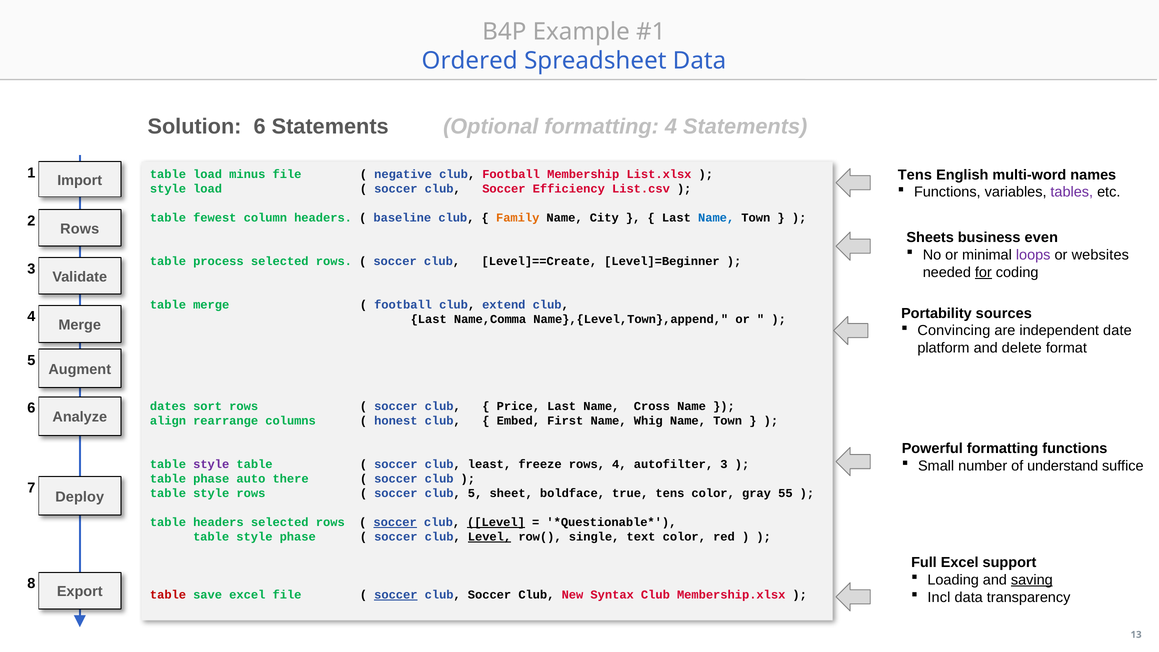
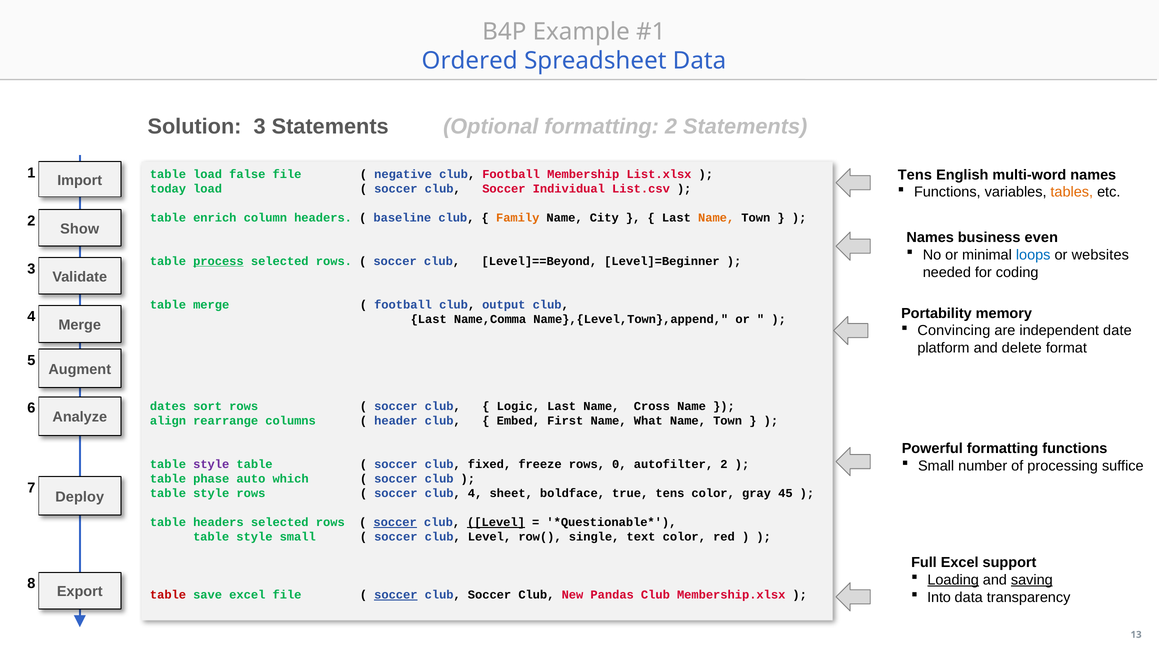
Solution 6: 6 -> 3 (260, 127)
formatting 4: 4 -> 2 (671, 127)
minus: minus -> false (247, 174)
style: style -> today (168, 189)
Efficiency: Efficiency -> Individual (569, 189)
tables colour: purple -> orange (1072, 192)
fewest: fewest -> enrich (215, 218)
Name colour: blue -> orange (716, 218)
Rows: Rows -> Show (80, 229)
Sheets: Sheets -> Names (930, 237)
loops colour: purple -> blue (1033, 255)
process underline: none -> present (218, 261)
Level]==Create: Level]==Create -> Level]==Beyond (539, 261)
for underline: present -> none (983, 272)
extend: extend -> output (504, 305)
sources: sources -> memory (1004, 313)
Price: Price -> Logic (518, 406)
honest: honest -> header (396, 421)
Whig: Whig -> What (648, 421)
understand: understand -> processing (1063, 466)
least: least -> fixed (489, 464)
rows 4: 4 -> 0 (619, 464)
autofilter 3: 3 -> 2 (724, 464)
there: there -> which (291, 479)
club 5: 5 -> 4 (475, 493)
55: 55 -> 45 (785, 493)
style phase: phase -> small (298, 537)
Level underline: present -> none (489, 537)
Loading underline: none -> present (953, 580)
Incl: Incl -> Into (939, 597)
Syntax: Syntax -> Pandas (612, 595)
